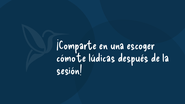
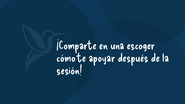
lúdicas: lúdicas -> apoyar (102, 58)
